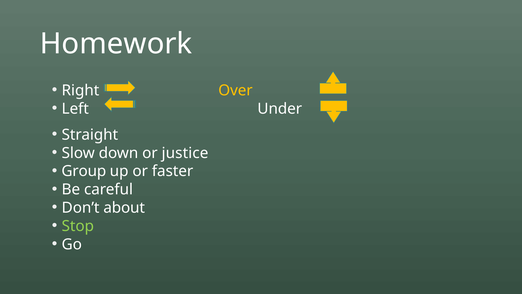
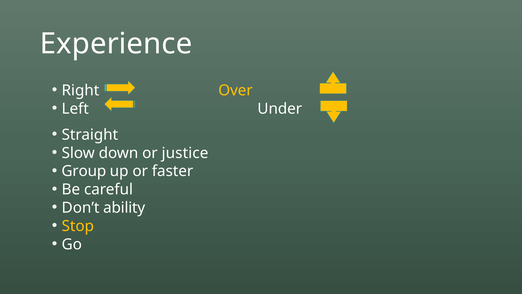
Homework: Homework -> Experience (116, 44)
about: about -> ability (124, 208)
Stop colour: light green -> yellow (78, 226)
